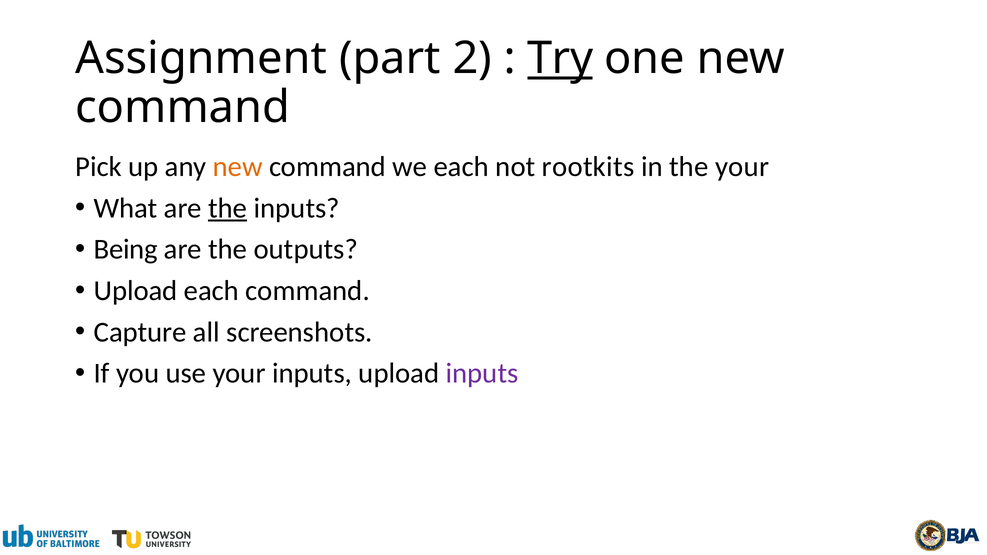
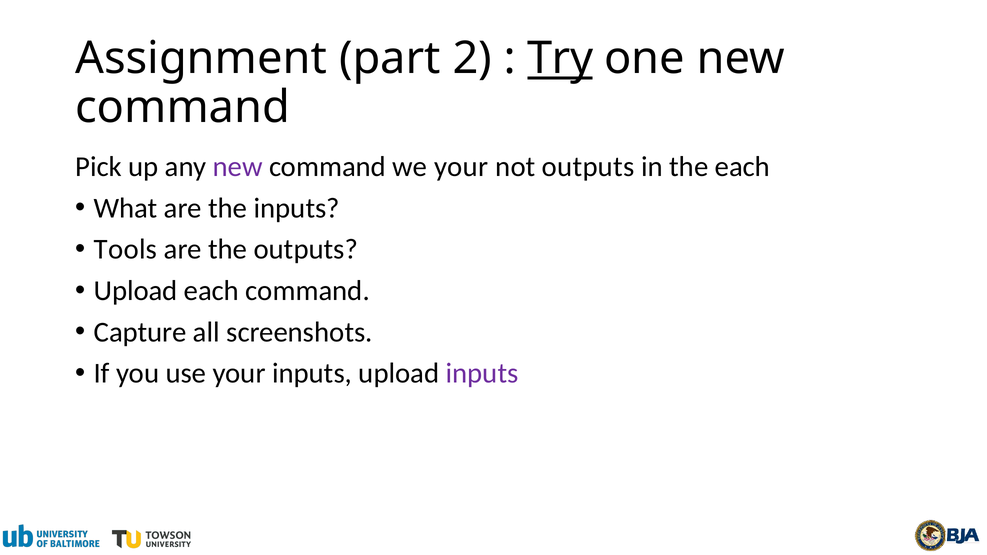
new colour: orange -> purple (238, 167)
we each: each -> your (461, 167)
not rootkits: rootkits -> outputs (588, 167)
the your: your -> each (742, 167)
the underline: present -> none (228, 208)
Being: Being -> Tools (125, 249)
